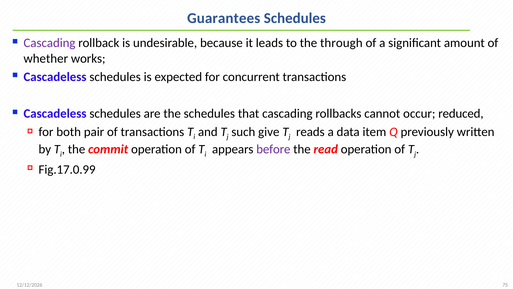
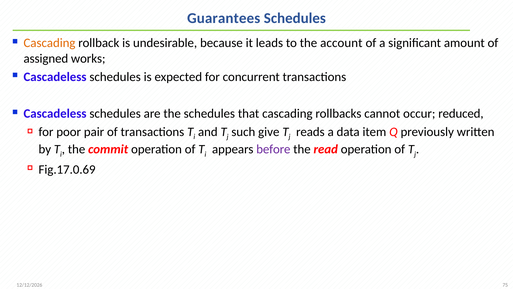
Cascading colour: purple -> orange (49, 43)
through: through -> account (341, 43)
whether: whether -> assigned (46, 58)
both: both -> poor (69, 132)
Fig.17.0.99: Fig.17.0.99 -> Fig.17.0.69 (67, 169)
